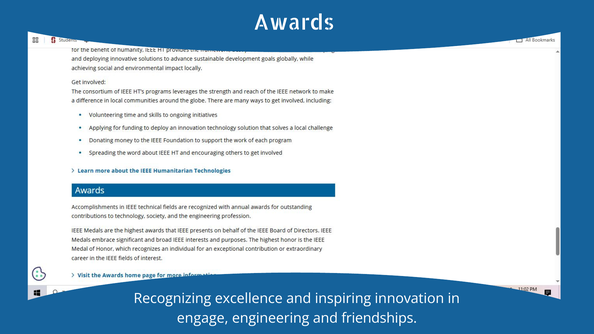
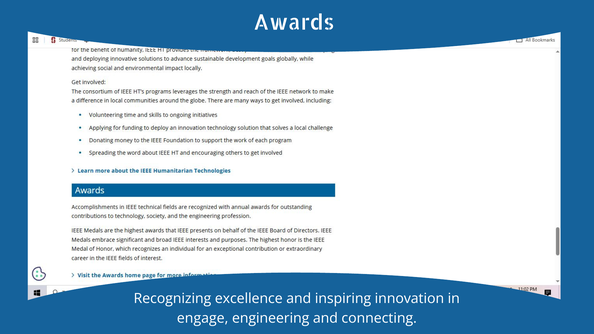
friendships: friendships -> connecting (379, 318)
